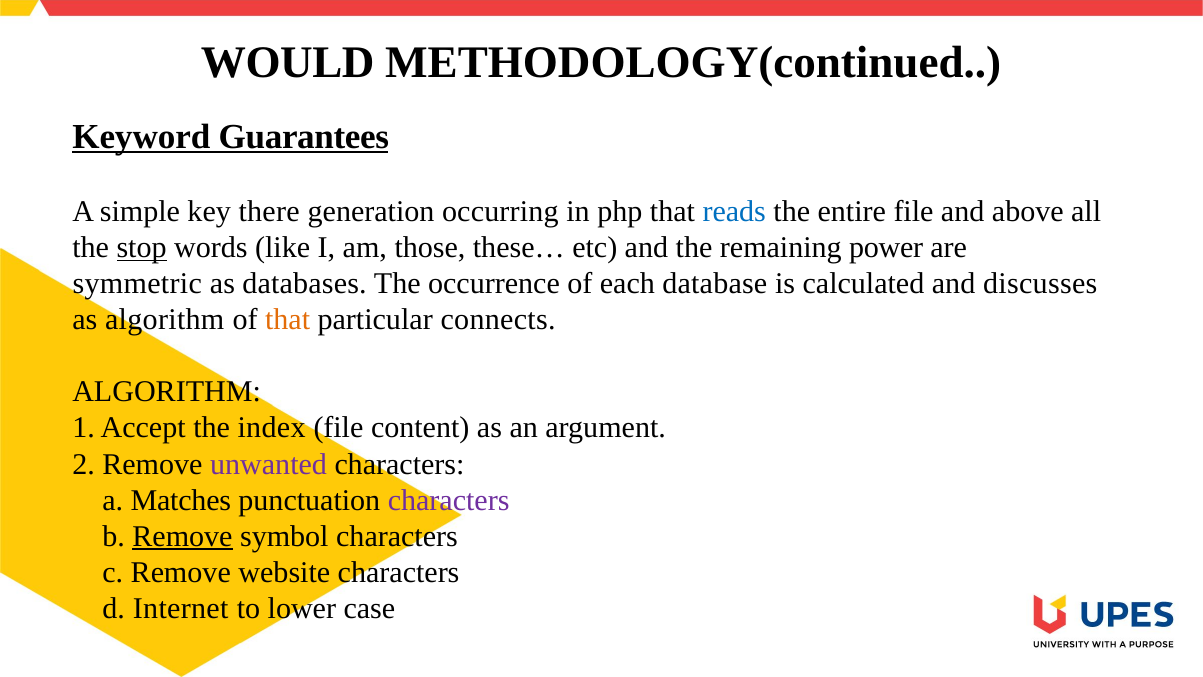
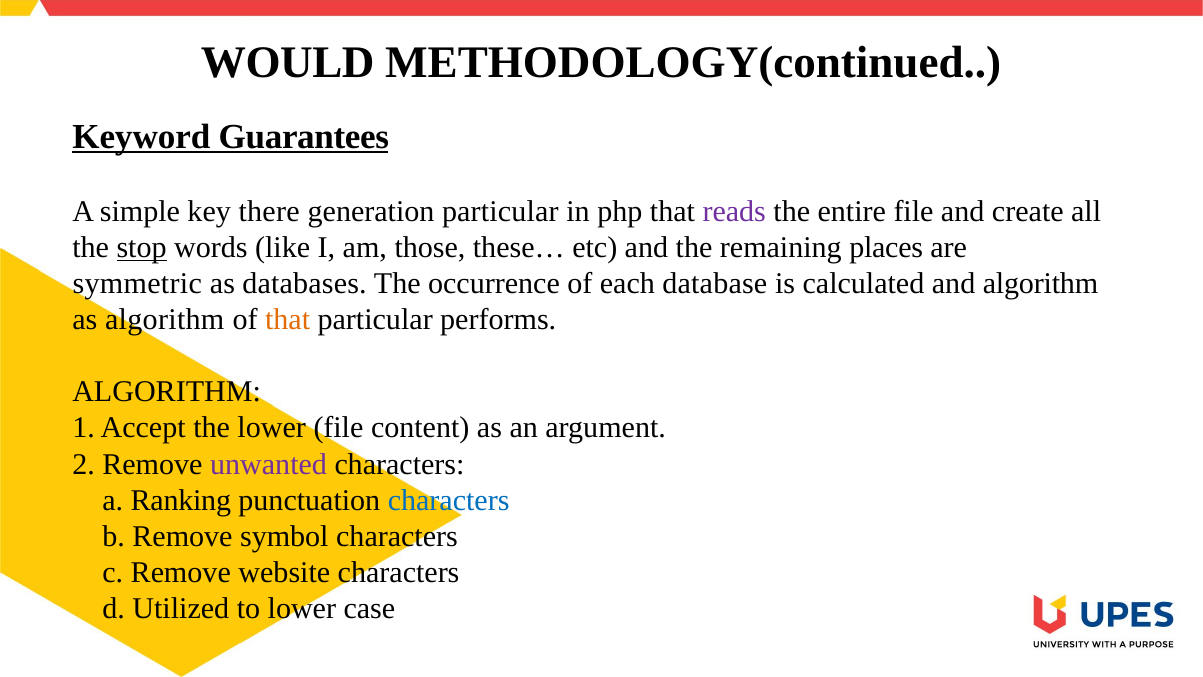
generation occurring: occurring -> particular (500, 211)
reads colour: blue -> purple (734, 211)
above: above -> create (1028, 211)
power: power -> places (886, 247)
and discusses: discusses -> algorithm (1040, 283)
connects: connects -> performs (498, 320)
the index: index -> lower (272, 428)
Matches: Matches -> Ranking (181, 500)
characters colour: purple -> blue (449, 500)
Remove underline: present -> none (182, 536)
Internet: Internet -> Utilized (181, 608)
